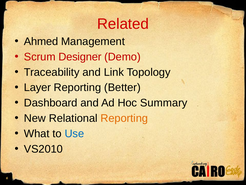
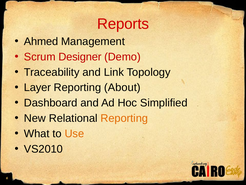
Related: Related -> Reports (123, 24)
Better: Better -> About (122, 87)
Summary: Summary -> Simplified (164, 103)
Use colour: blue -> orange (74, 133)
